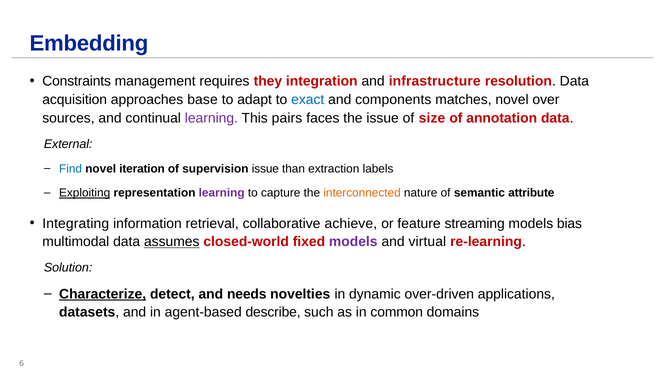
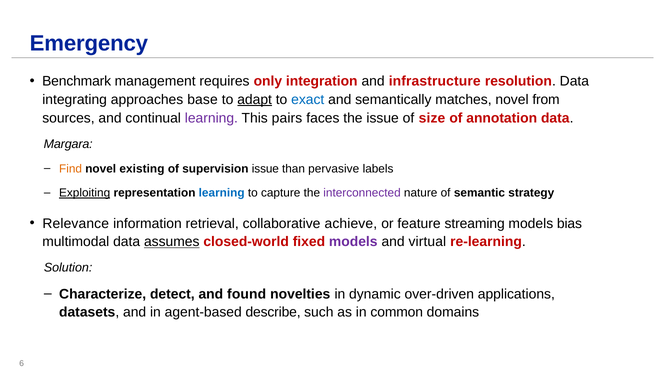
Embedding: Embedding -> Emergency (89, 43)
Constraints: Constraints -> Benchmark (77, 81)
they: they -> only (268, 81)
acquisition: acquisition -> integrating (75, 100)
adapt underline: none -> present (255, 100)
components: components -> semantically (393, 100)
over: over -> from (546, 100)
External: External -> Margara (68, 144)
Find colour: blue -> orange (71, 169)
iteration: iteration -> existing (142, 169)
extraction: extraction -> pervasive (334, 169)
learning colour: purple -> blue (222, 193)
interconnected colour: orange -> purple (362, 193)
attribute: attribute -> strategy (531, 193)
Integrating: Integrating -> Relevance (76, 224)
Characterize underline: present -> none (103, 294)
needs: needs -> found (247, 294)
